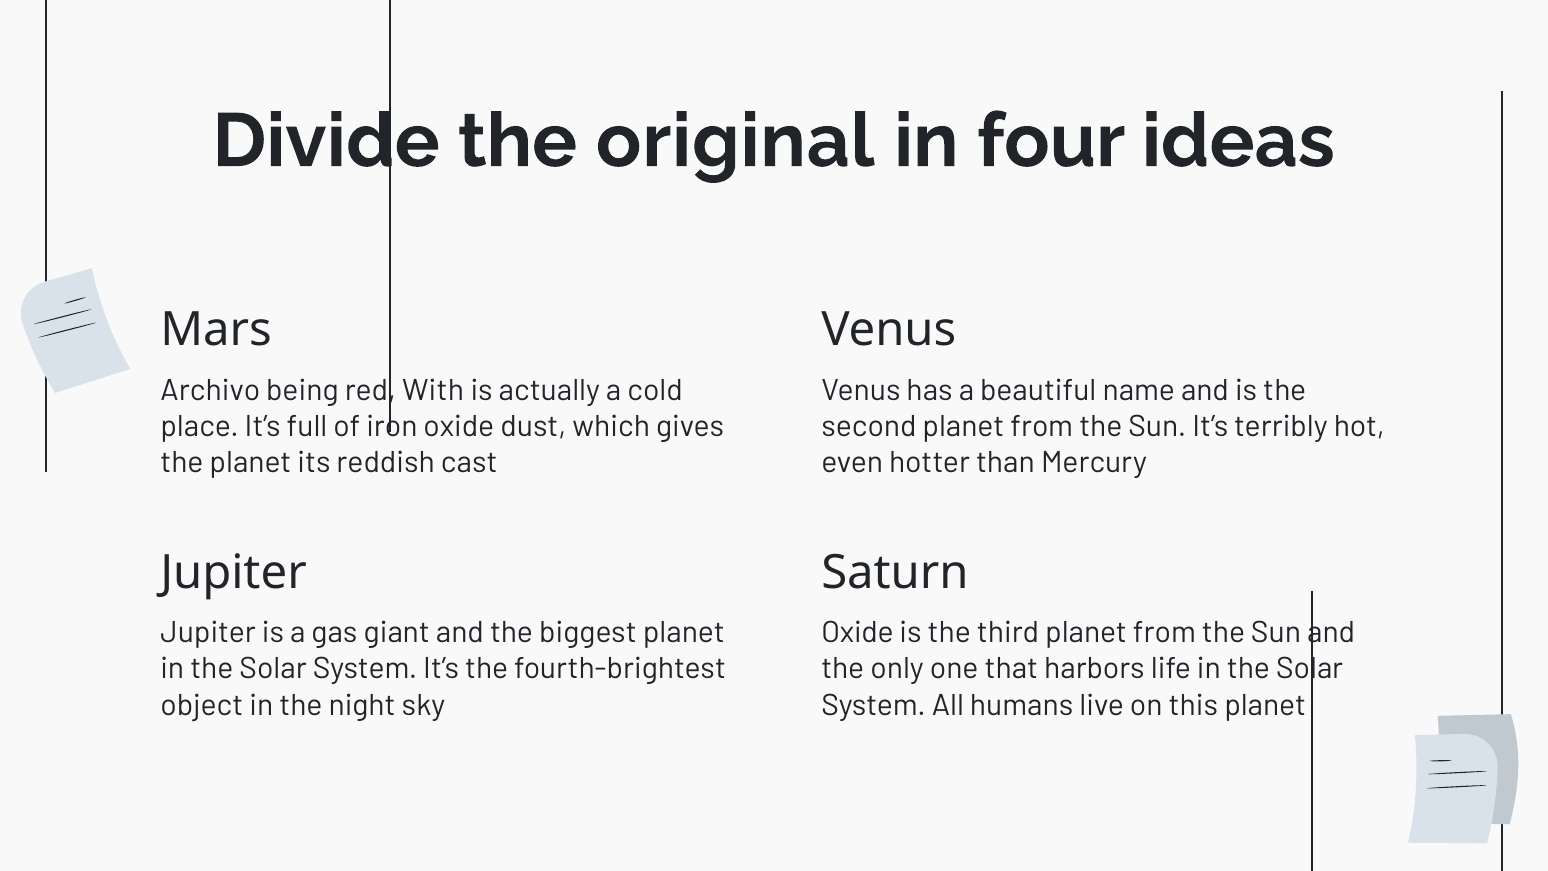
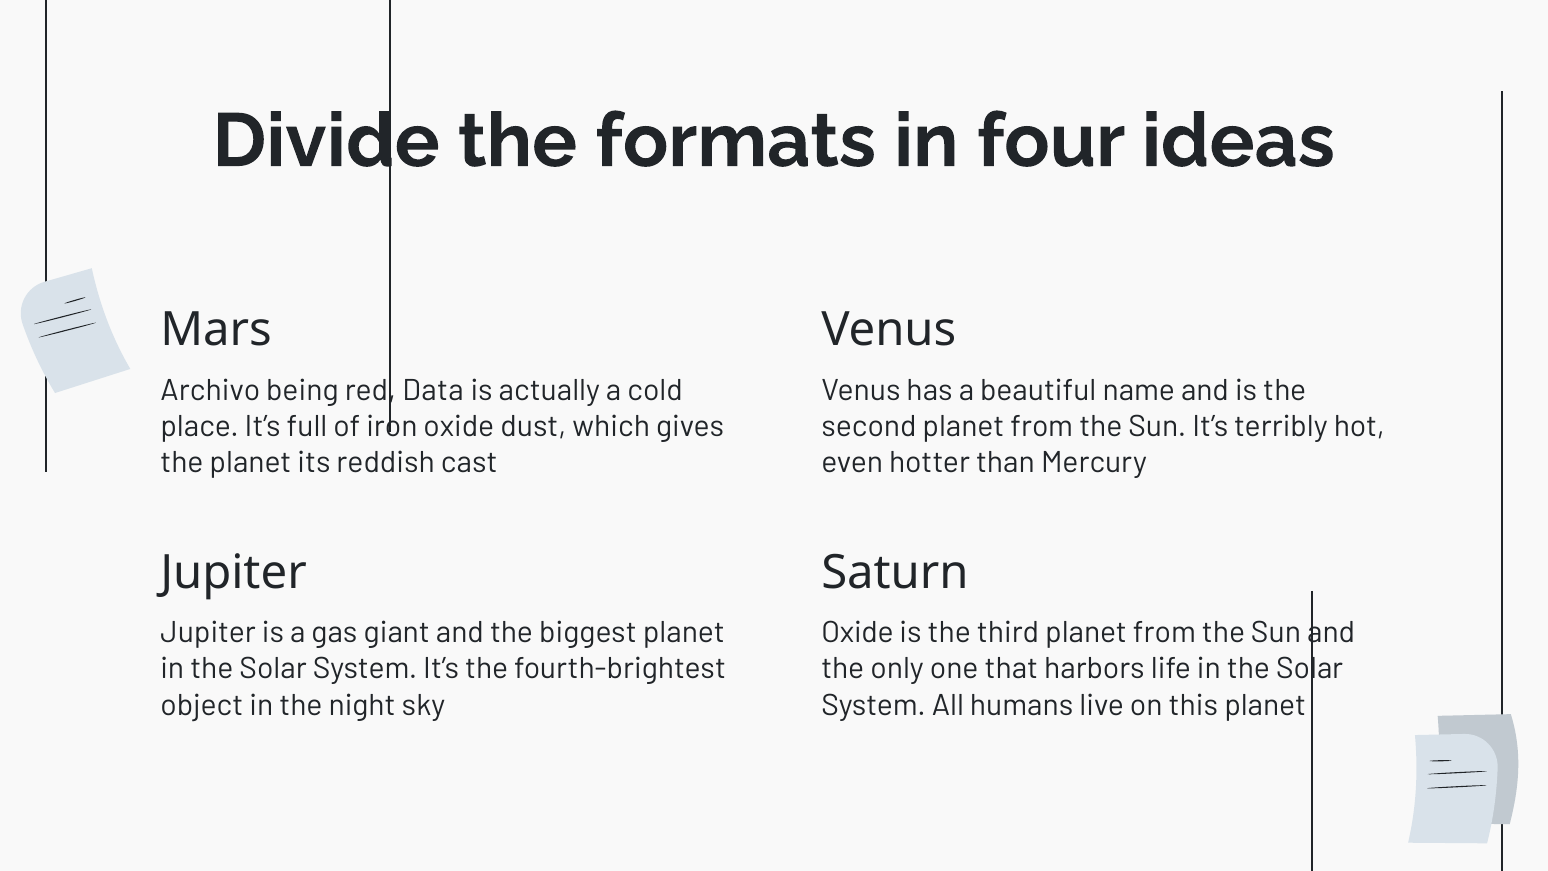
original: original -> formats (736, 141)
With: With -> Data (433, 390)
